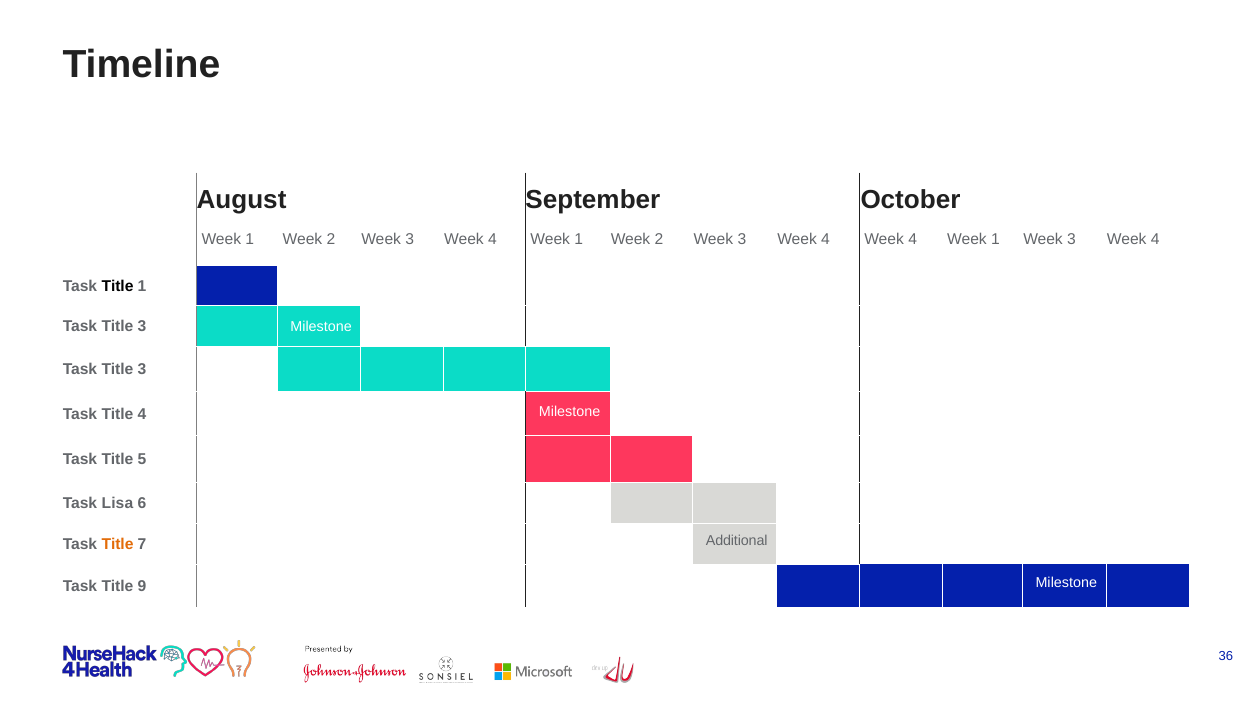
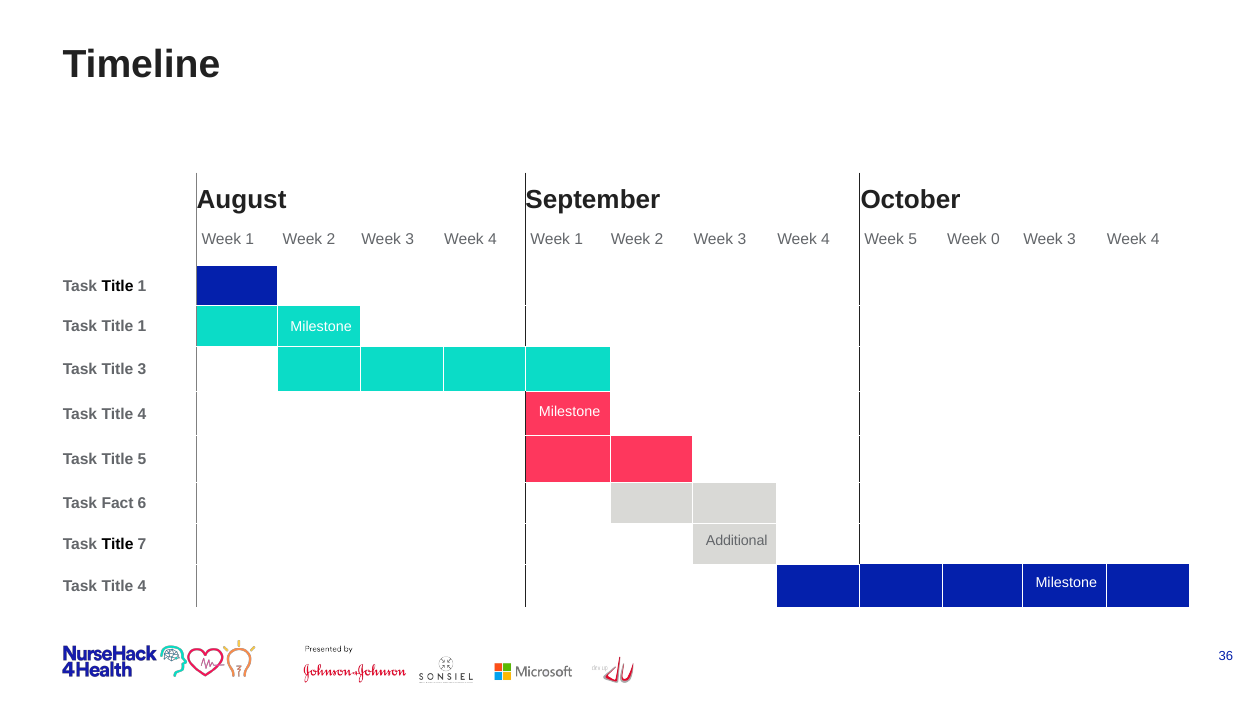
4 Week 4: 4 -> 5 (913, 239)
1: 1 -> 0 (995, 239)
3: 3 -> 1 (142, 327)
Lisa: Lisa -> Fact (118, 504)
Title colour: orange -> black (118, 545)
9: 9 -> 4 (142, 586)
